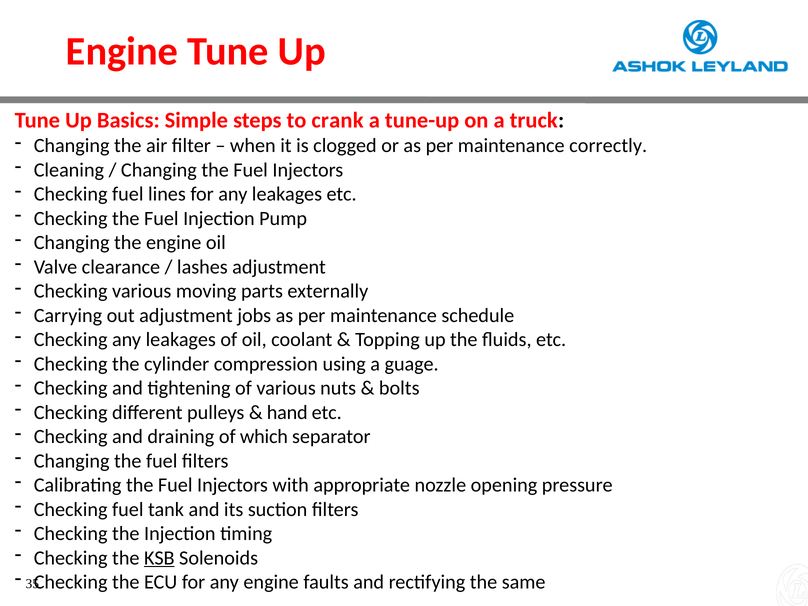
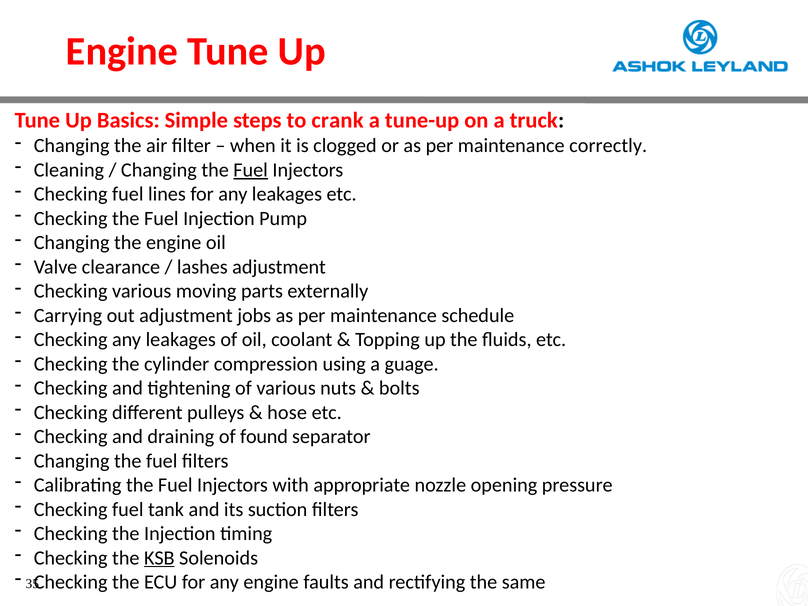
Fuel underline: none -> present (251, 170)
hand: hand -> hose (287, 412)
which: which -> found (264, 437)
